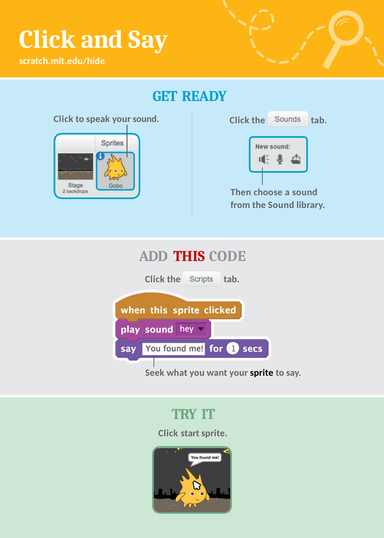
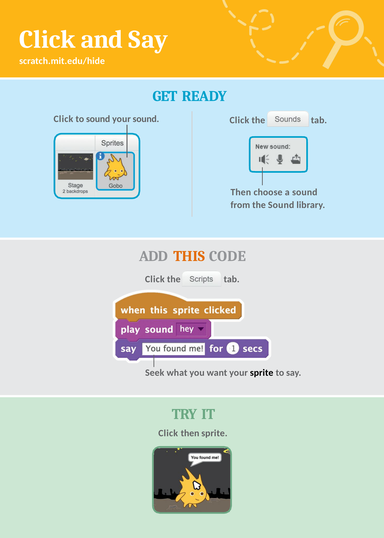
to speak: speak -> sound (98, 119)
THIS colour: red -> orange (189, 256)
Click start: start -> then (190, 433)
